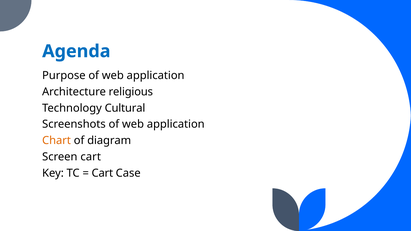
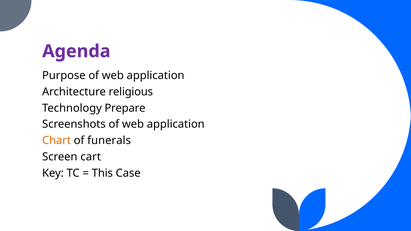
Agenda colour: blue -> purple (76, 51)
Cultural: Cultural -> Prepare (125, 108)
diagram: diagram -> funerals (109, 141)
Cart: Cart -> This (102, 173)
